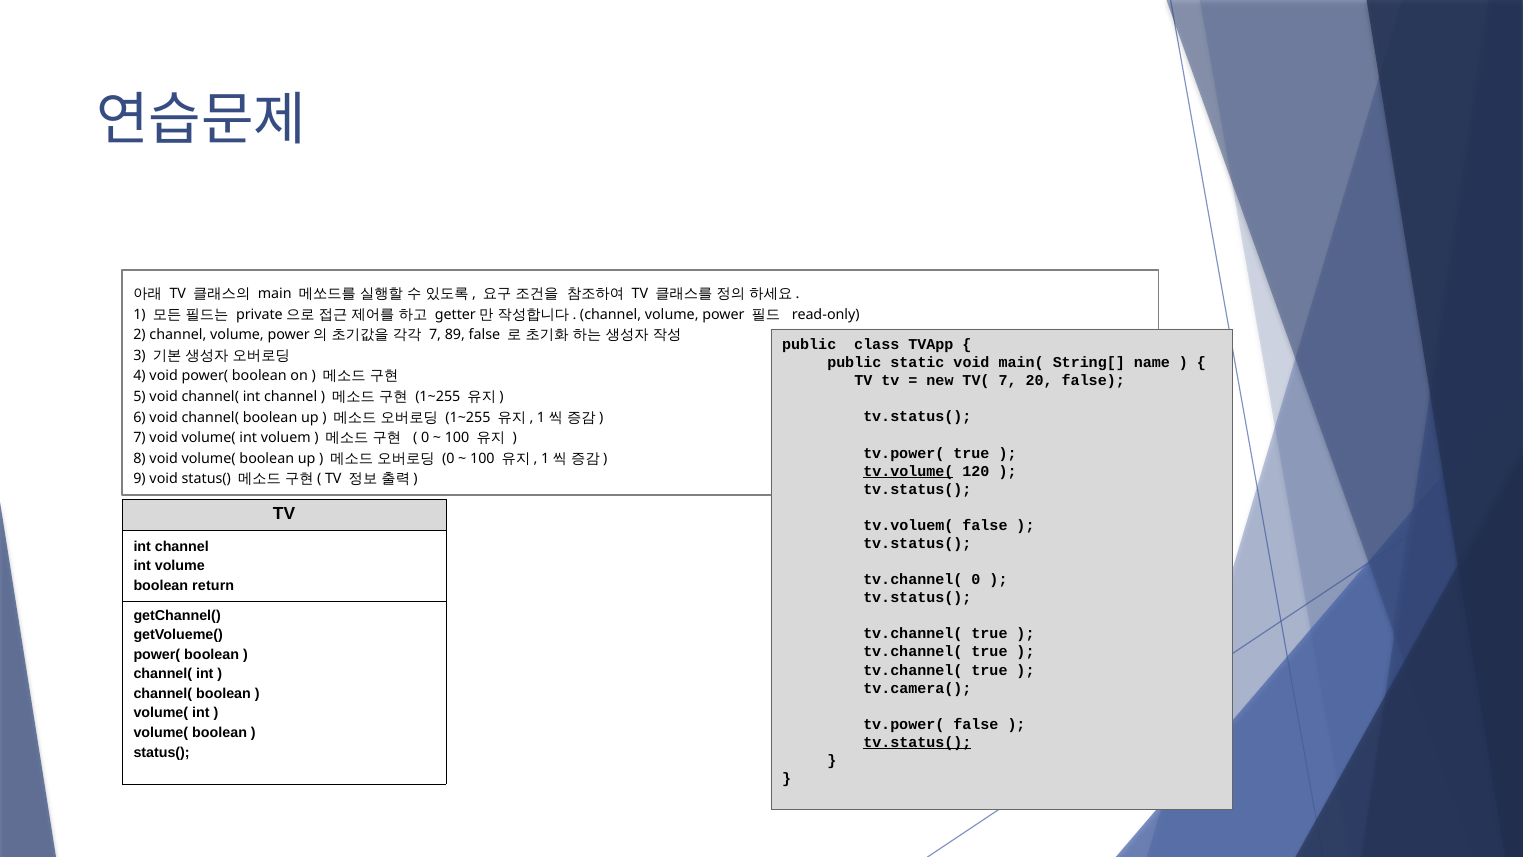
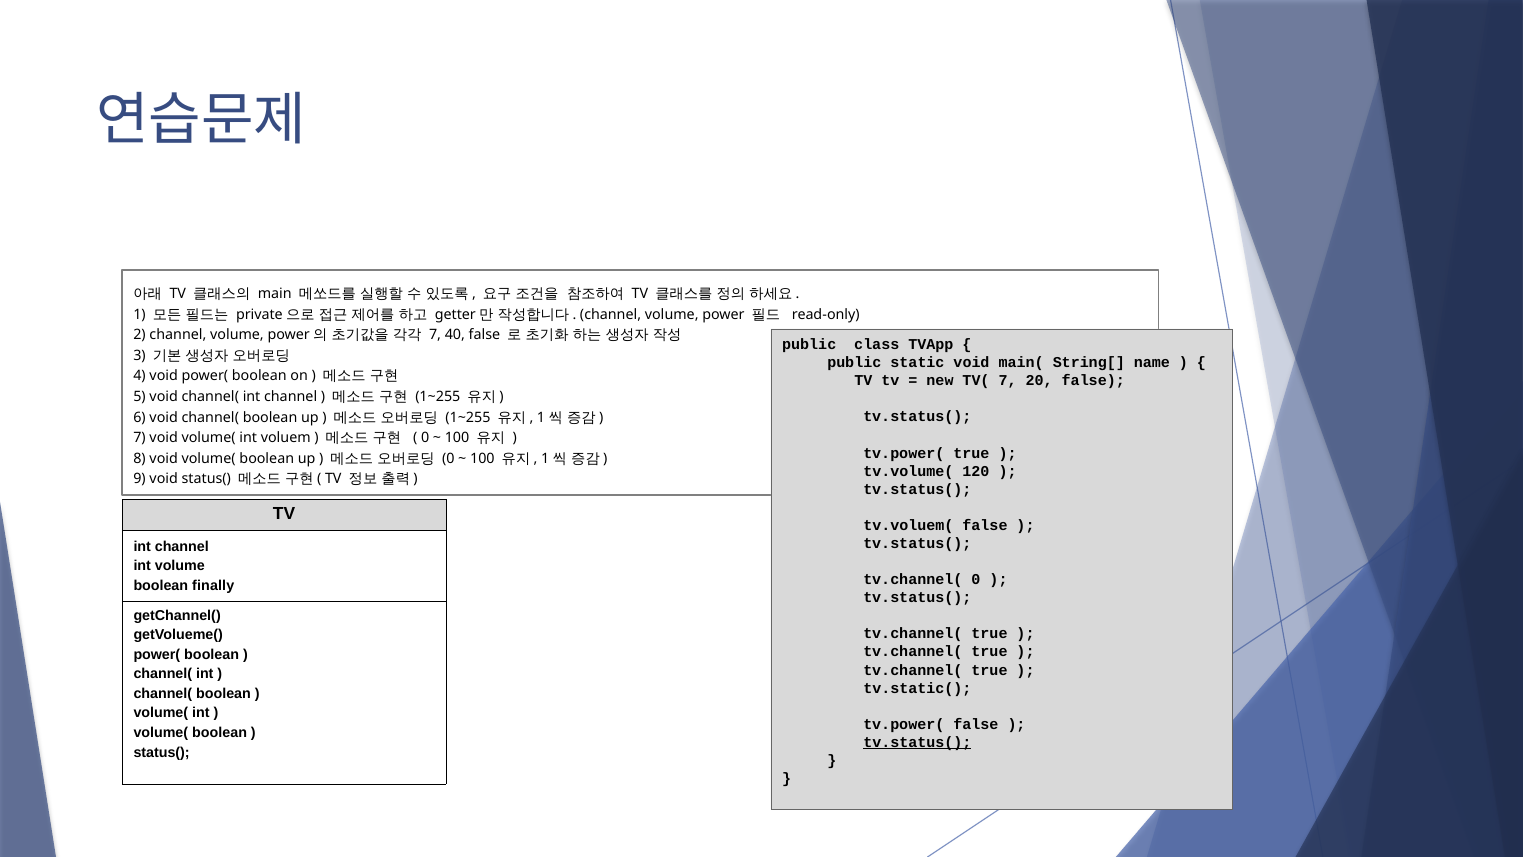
89: 89 -> 40 (455, 335)
tv.volume( underline: present -> none (908, 471)
return: return -> finally (213, 585)
tv.camera(: tv.camera( -> tv.static( (917, 688)
